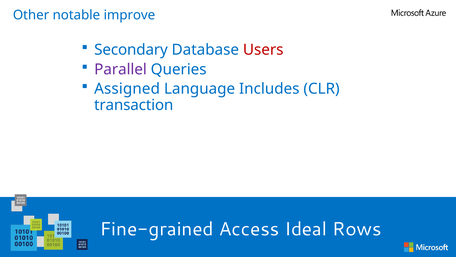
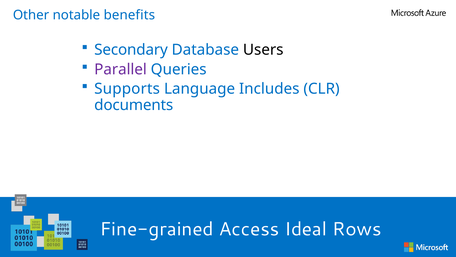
improve: improve -> benefits (129, 15)
Users colour: red -> black (263, 50)
Assigned: Assigned -> Supports (127, 89)
transaction: transaction -> documents (134, 105)
